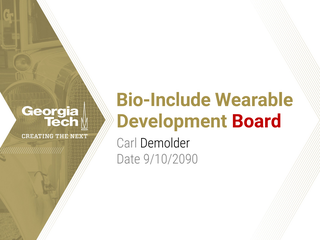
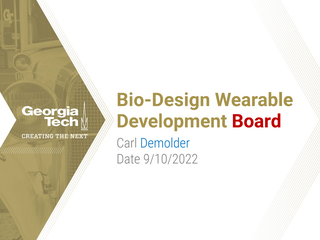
Bio-Include: Bio-Include -> Bio-Design (163, 100)
Demolder colour: black -> blue (165, 143)
9/10/2090: 9/10/2090 -> 9/10/2022 (171, 159)
